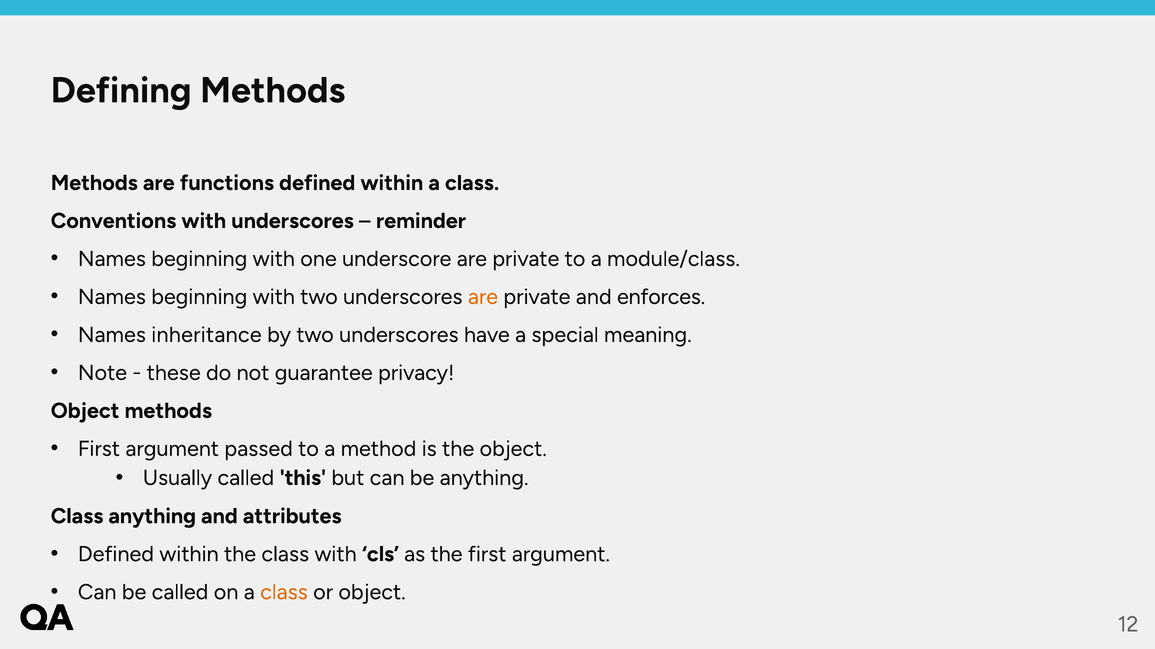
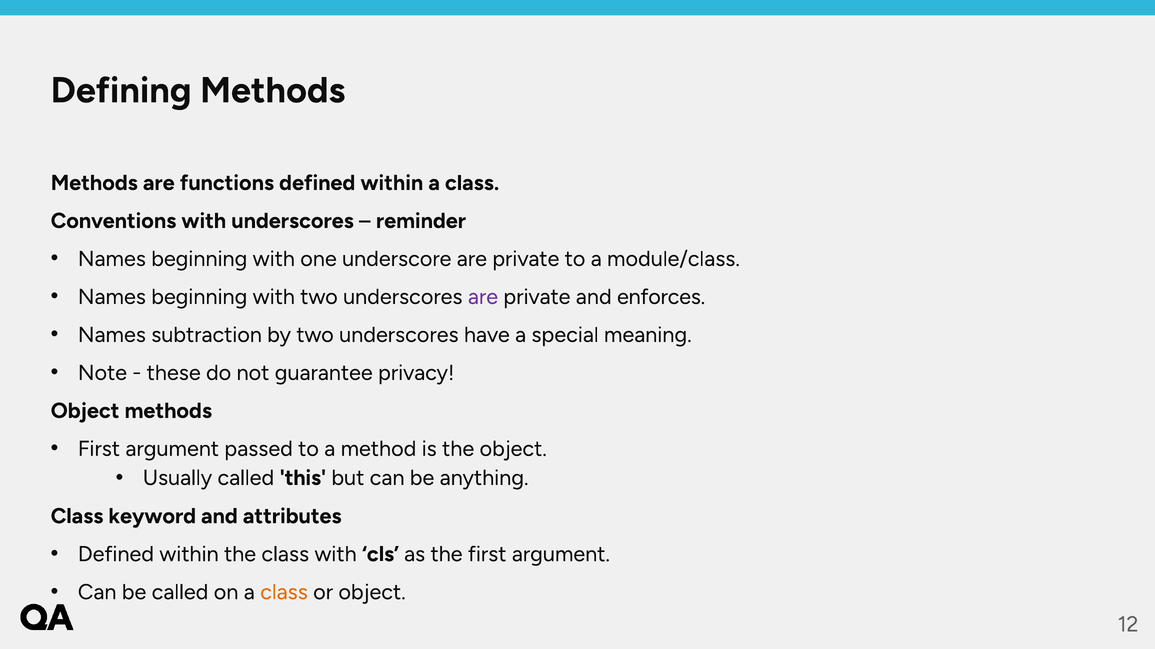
are colour: orange -> purple (483, 297)
inheritance: inheritance -> subtraction (207, 335)
Class anything: anything -> keyword (152, 517)
